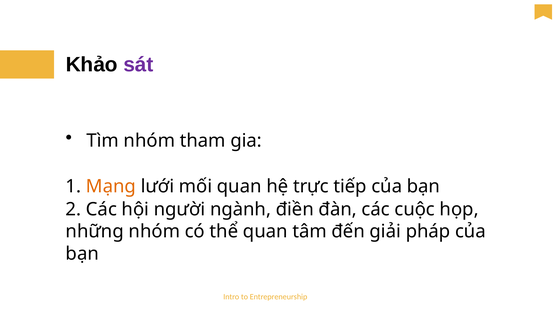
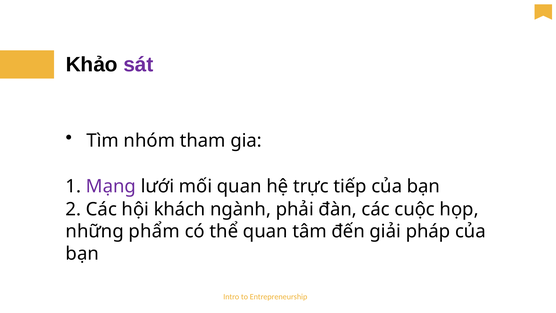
Mạng colour: orange -> purple (111, 186)
người: người -> khách (180, 209)
điền: điền -> phải (295, 209)
những nhóm: nhóm -> phẩm (154, 231)
